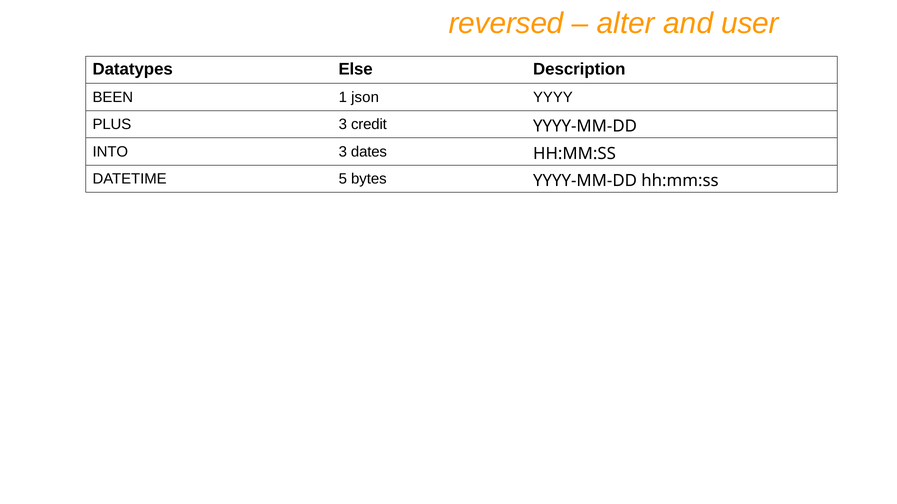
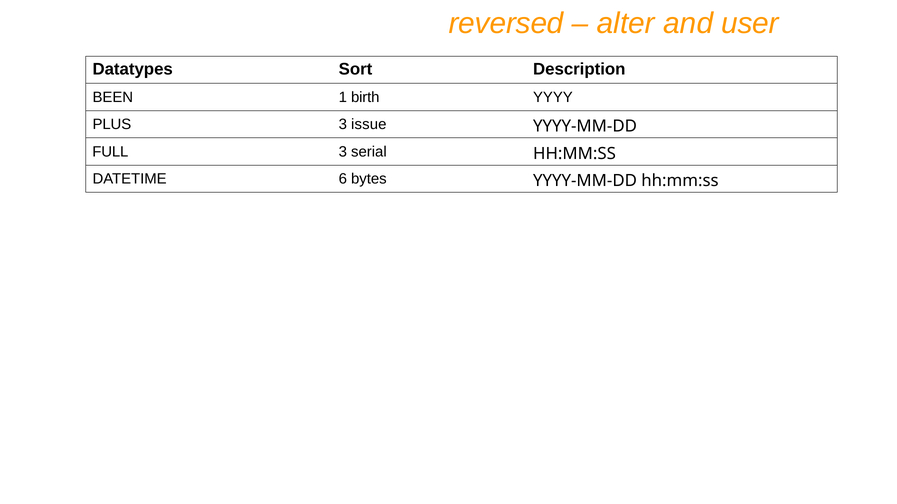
Else: Else -> Sort (356, 69)
json: json -> birth (365, 97)
credit: credit -> issue (369, 125)
INTO: INTO -> FULL (110, 152)
dates: dates -> serial (369, 152)
5: 5 -> 6 (343, 179)
